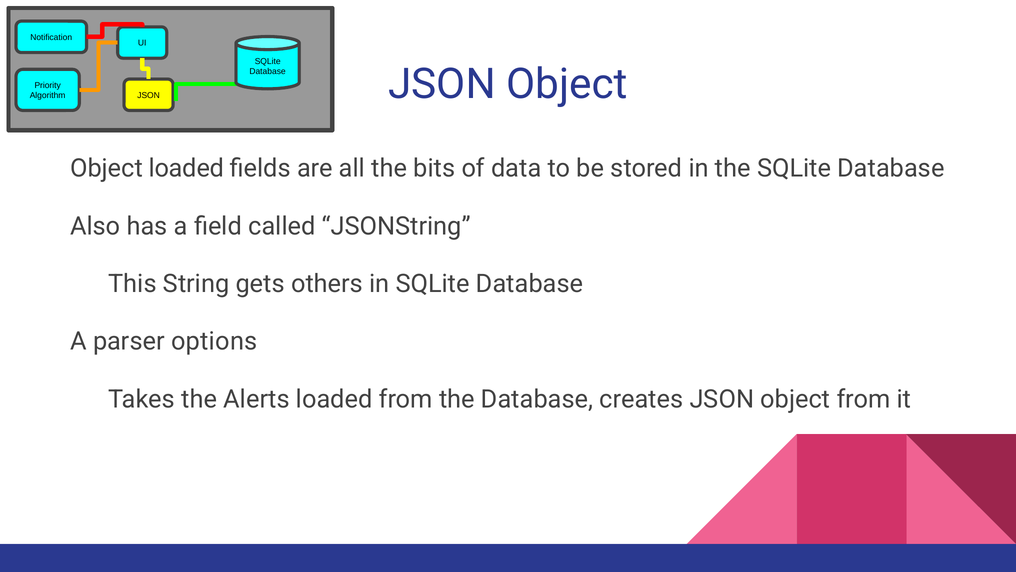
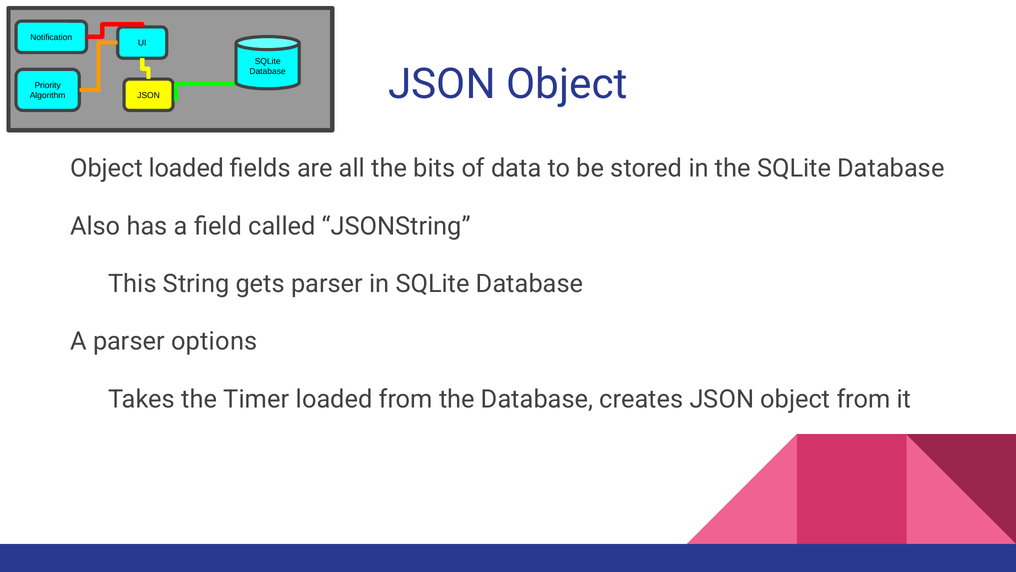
gets others: others -> parser (327, 284)
Alerts: Alerts -> Timer (256, 399)
